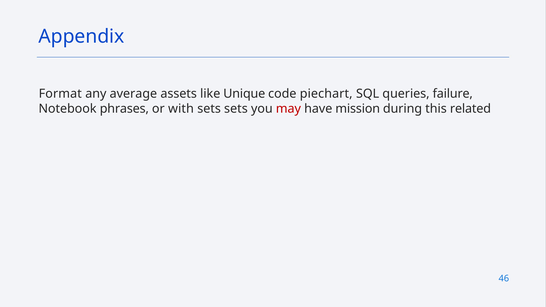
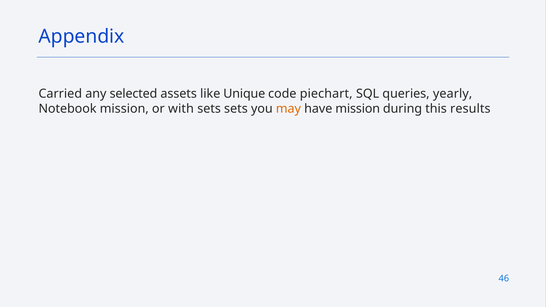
Format: Format -> Carried (60, 94)
average: average -> selected (133, 94)
failure: failure -> yearly (453, 94)
Notebook phrases: phrases -> mission (124, 109)
may colour: red -> orange (288, 109)
related: related -> results (470, 109)
